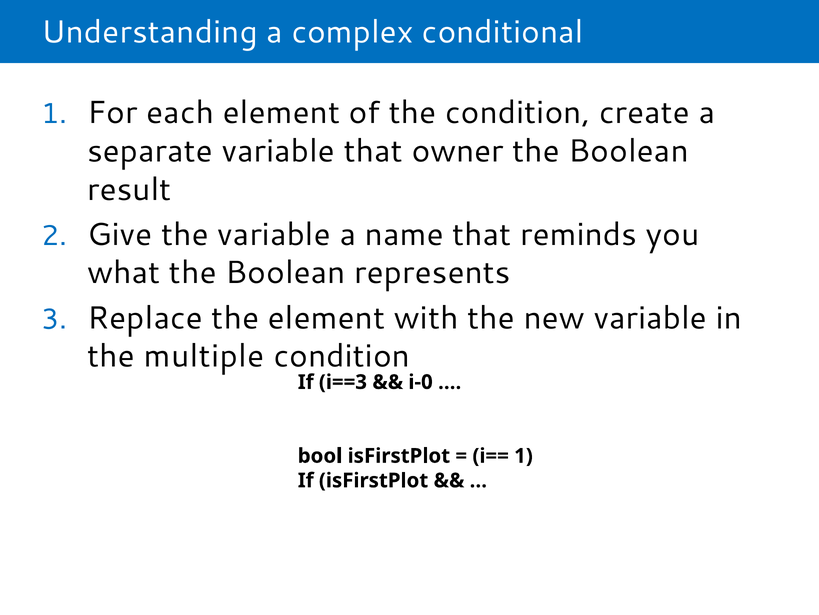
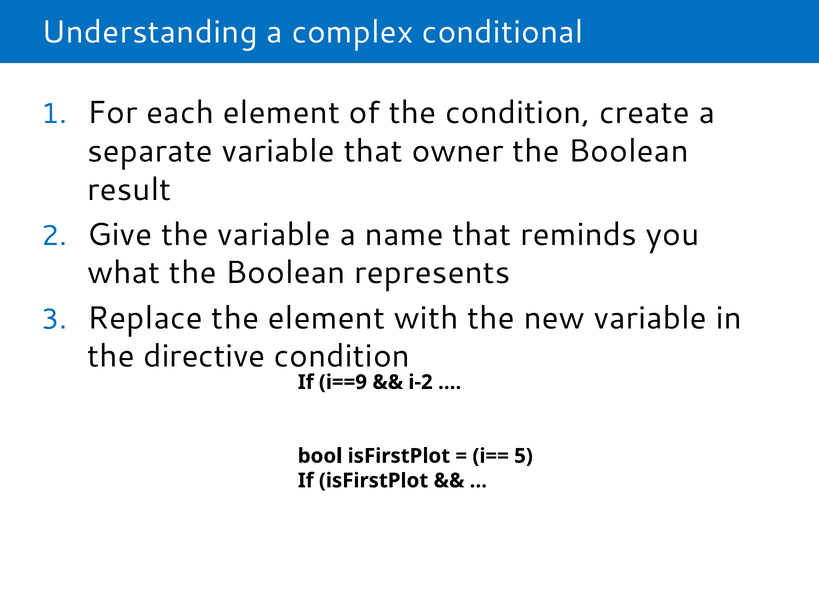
multiple: multiple -> directive (204, 356)
i==3: i==3 -> i==9 (343, 382)
i-0: i-0 -> i-2 (421, 382)
i== 1: 1 -> 5 (523, 455)
